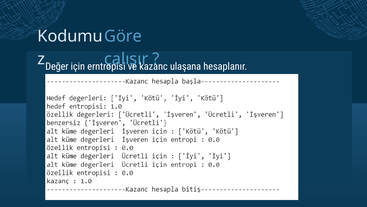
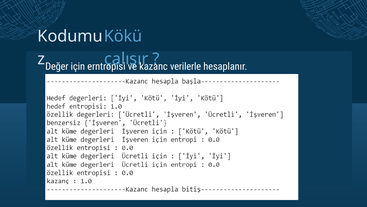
Göre: Göre -> Kökü (123, 36)
ulaşana: ulaşana -> verilerle (186, 66)
